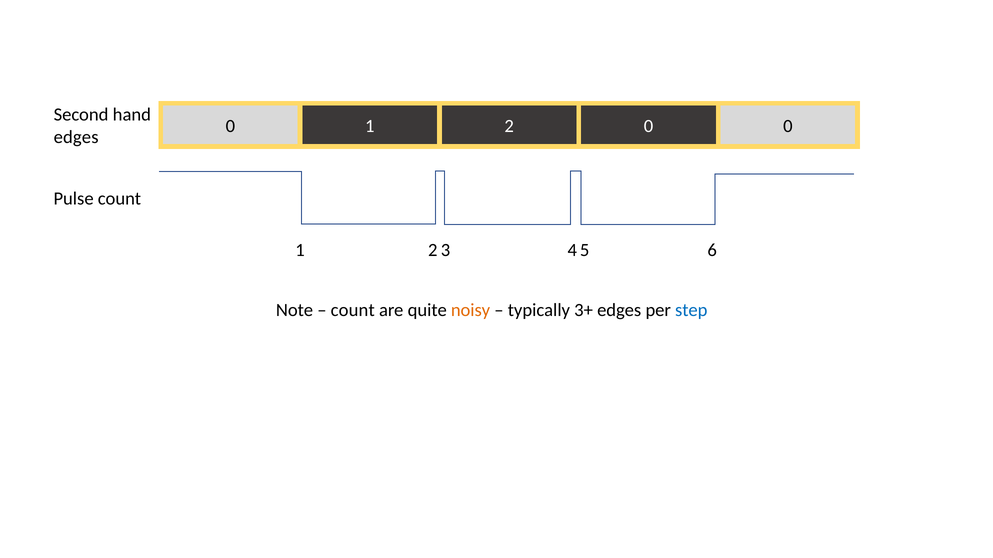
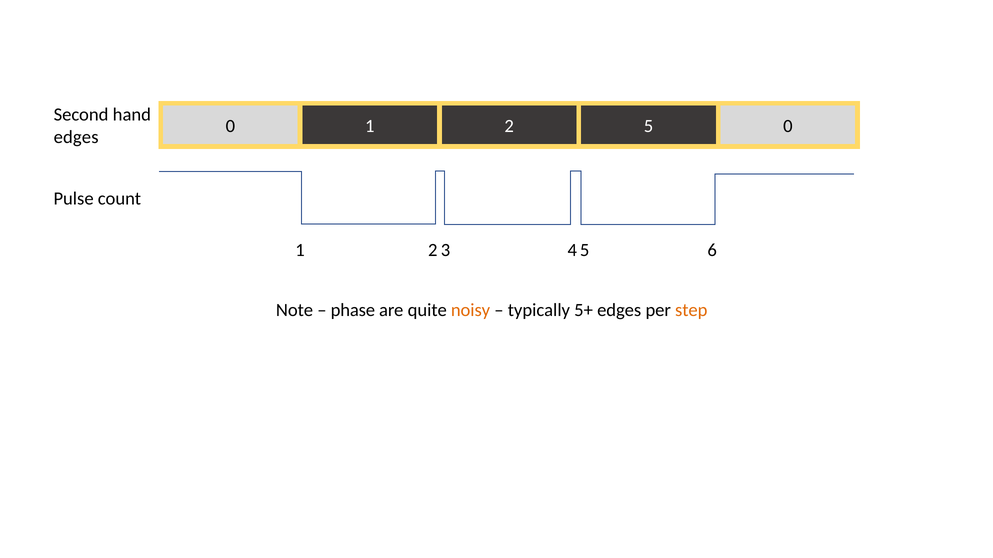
0: 0 -> 5 (649, 126)
count: count -> phase (353, 310)
3+: 3+ -> 5+ (584, 310)
step colour: blue -> orange (691, 310)
